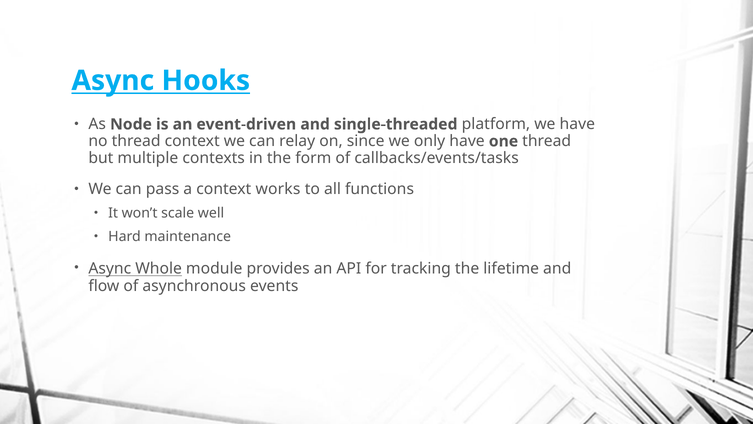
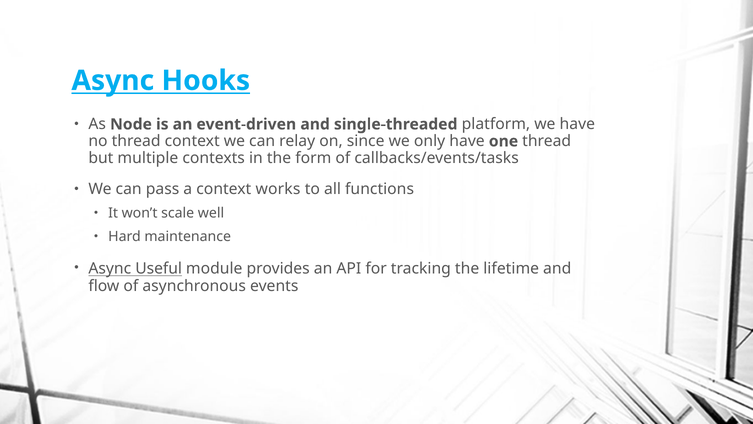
Whole: Whole -> Useful (159, 268)
